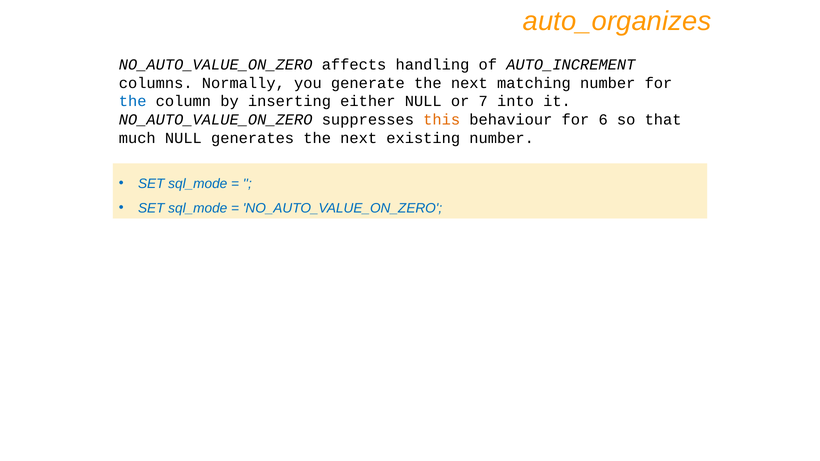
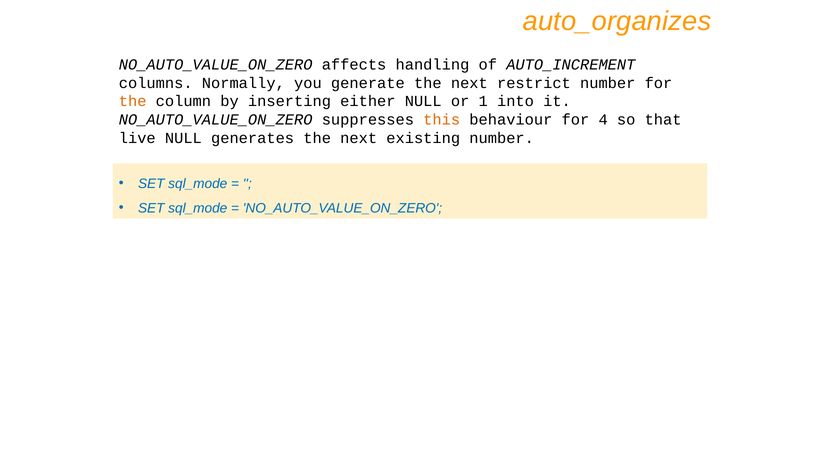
matching: matching -> restrict (534, 83)
the colour: blue -> orange (133, 101)
7: 7 -> 1 (483, 101)
6: 6 -> 4 (603, 120)
much: much -> live (137, 138)
